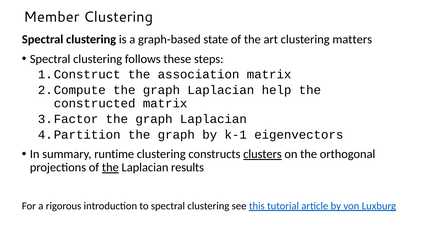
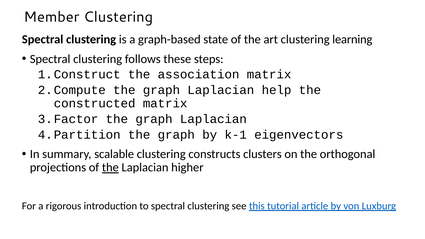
matters: matters -> learning (352, 39)
runtime: runtime -> scalable (114, 154)
clusters underline: present -> none (262, 154)
results: results -> higher (187, 168)
